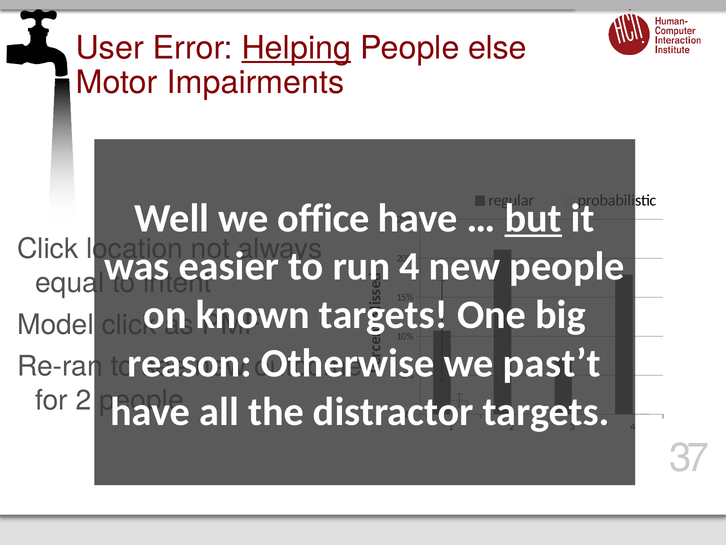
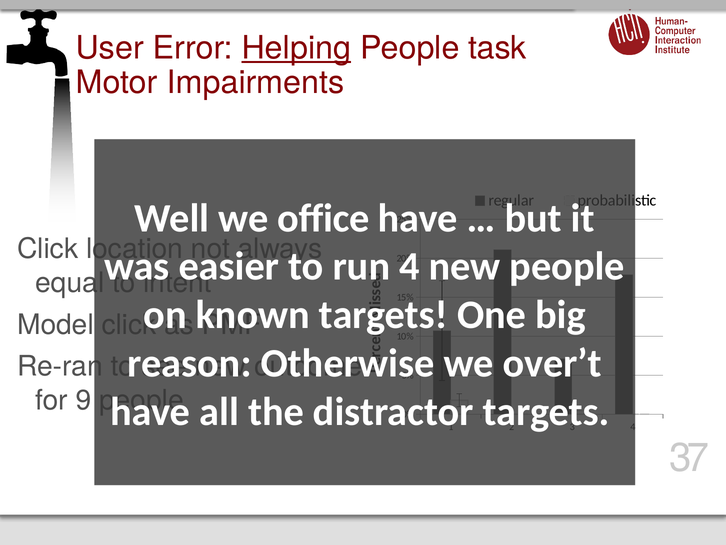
else: else -> task (497, 48)
but underline: present -> none (533, 218)
past’t: past’t -> over’t (552, 363)
for 2: 2 -> 9 (83, 400)
